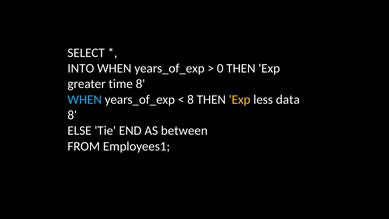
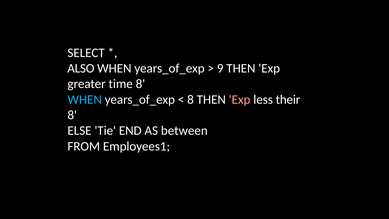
INTO: INTO -> ALSO (81, 68)
0: 0 -> 9 (220, 68)
Exp colour: yellow -> pink (240, 99)
data: data -> their (288, 99)
